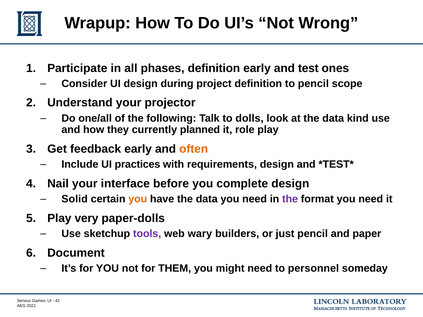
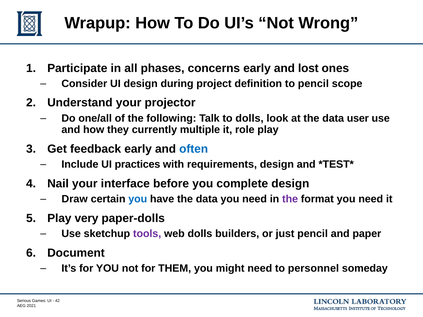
phases definition: definition -> concerns (214, 68)
test: test -> lost (308, 68)
kind: kind -> user (358, 118)
planned: planned -> multiple (200, 130)
often colour: orange -> blue (194, 149)
Solid: Solid -> Draw (75, 199)
you colour: orange -> blue (138, 199)
web wary: wary -> dolls (200, 234)
